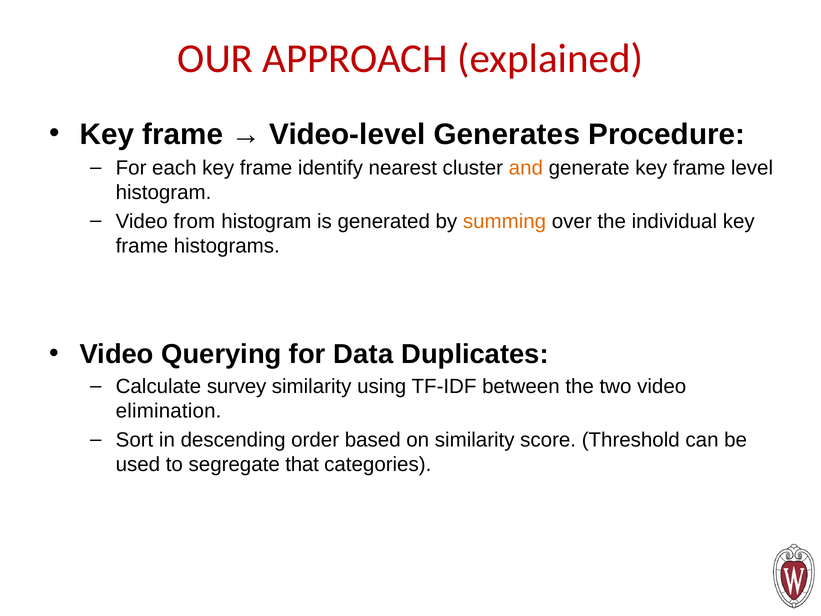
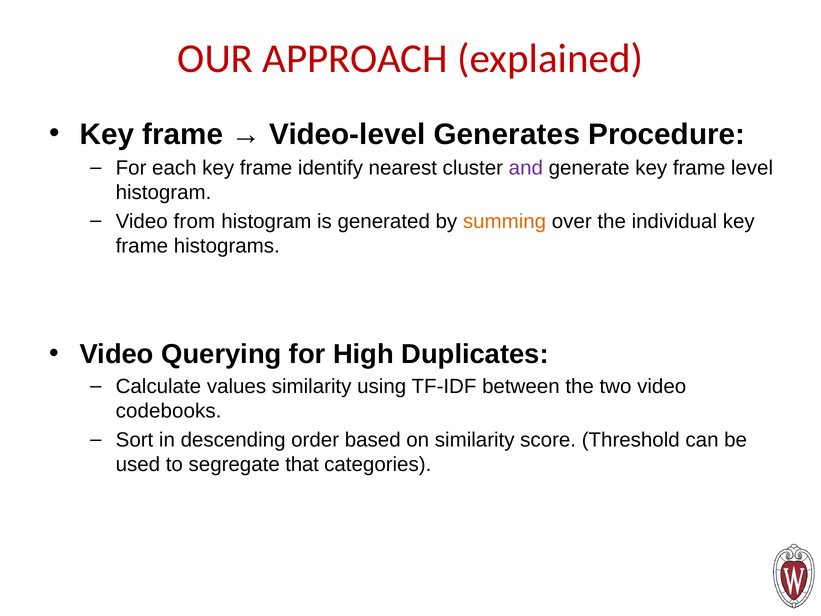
and colour: orange -> purple (526, 168)
Data: Data -> High (363, 354)
survey: survey -> values (237, 386)
elimination: elimination -> codebooks (169, 411)
